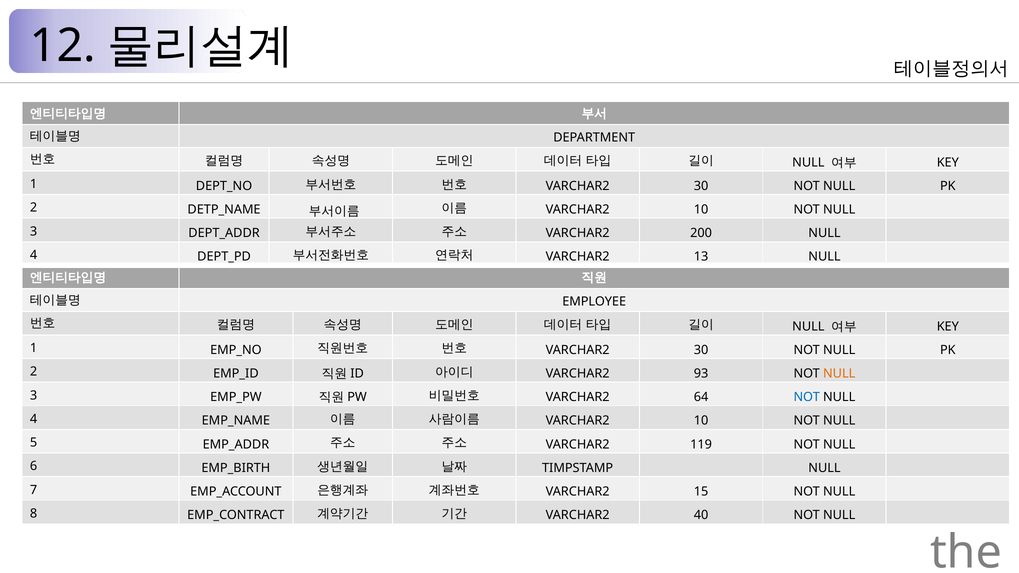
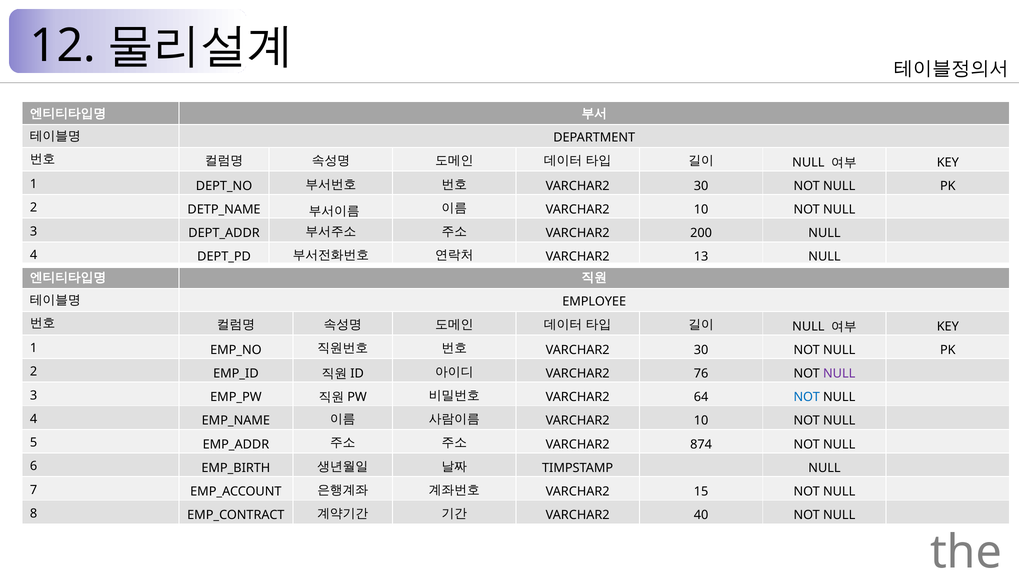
93: 93 -> 76 (701, 374)
NULL colour: orange -> purple (839, 374)
119: 119 -> 874 (701, 445)
